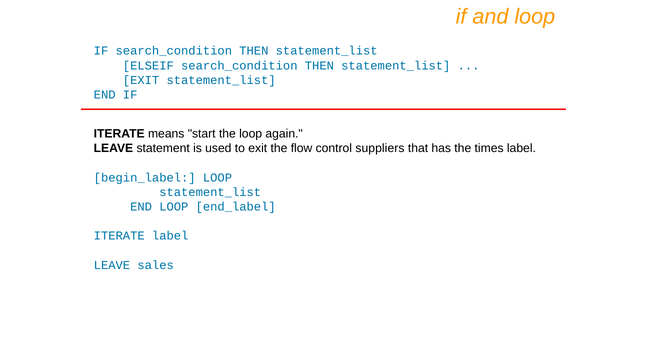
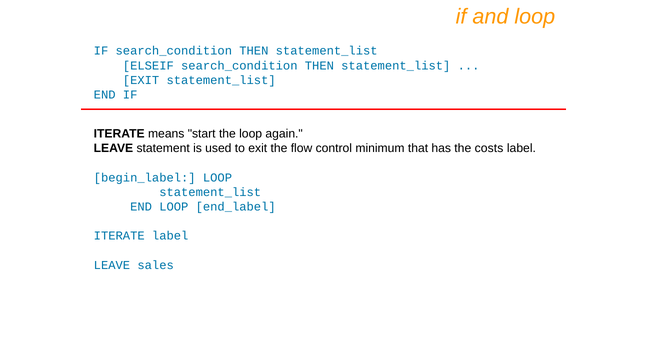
suppliers: suppliers -> minimum (380, 148)
times: times -> costs (489, 148)
